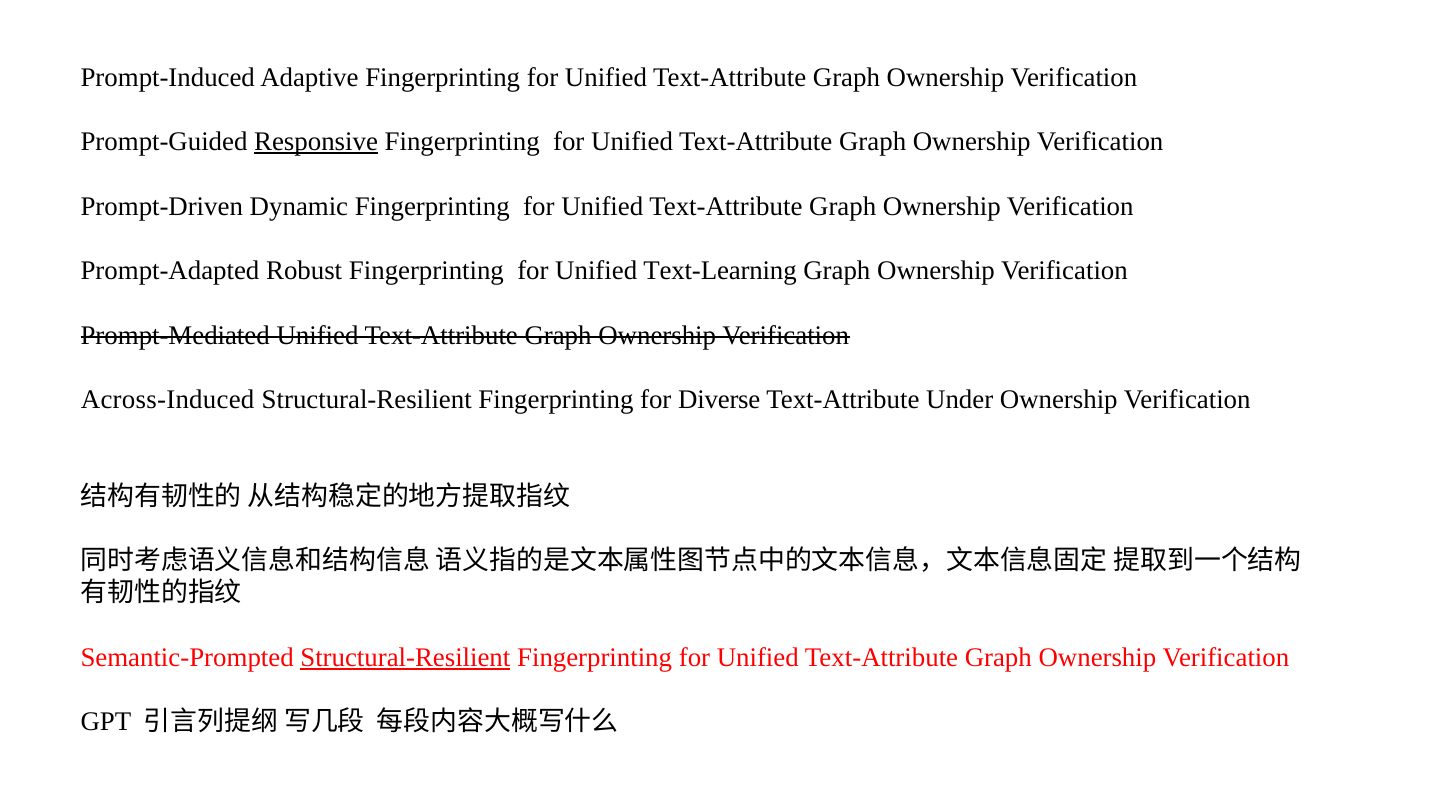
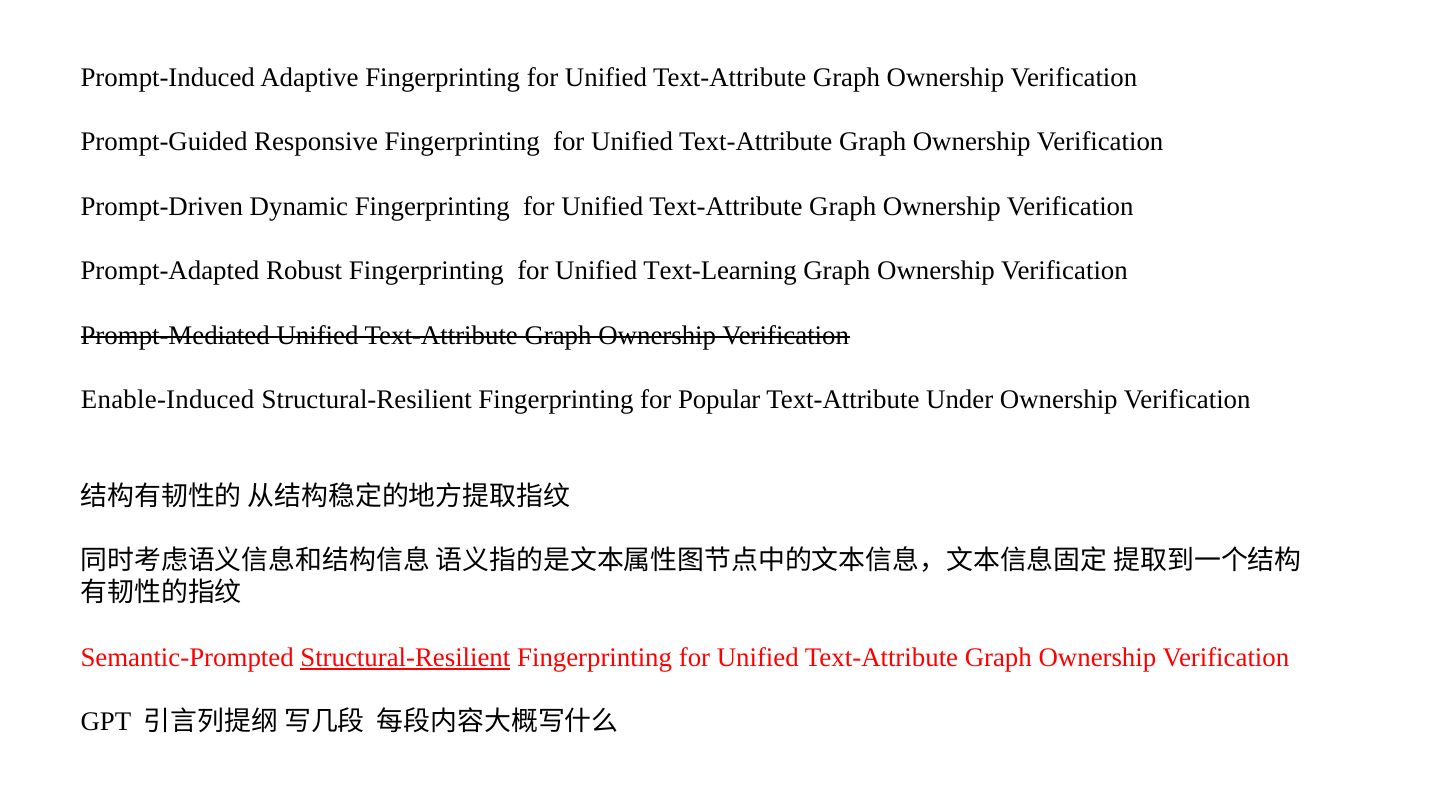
Responsive underline: present -> none (316, 142)
Across-Induced: Across-Induced -> Enable-Induced (168, 400)
Diverse: Diverse -> Popular (719, 400)
